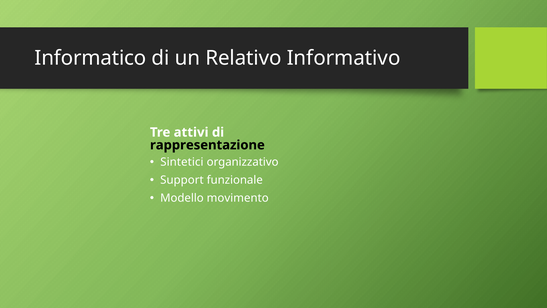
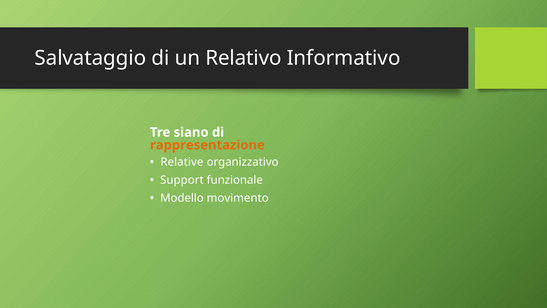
Informatico: Informatico -> Salvataggio (90, 58)
attivi: attivi -> siano (191, 132)
rappresentazione colour: black -> orange (207, 145)
Sintetici: Sintetici -> Relative (182, 162)
